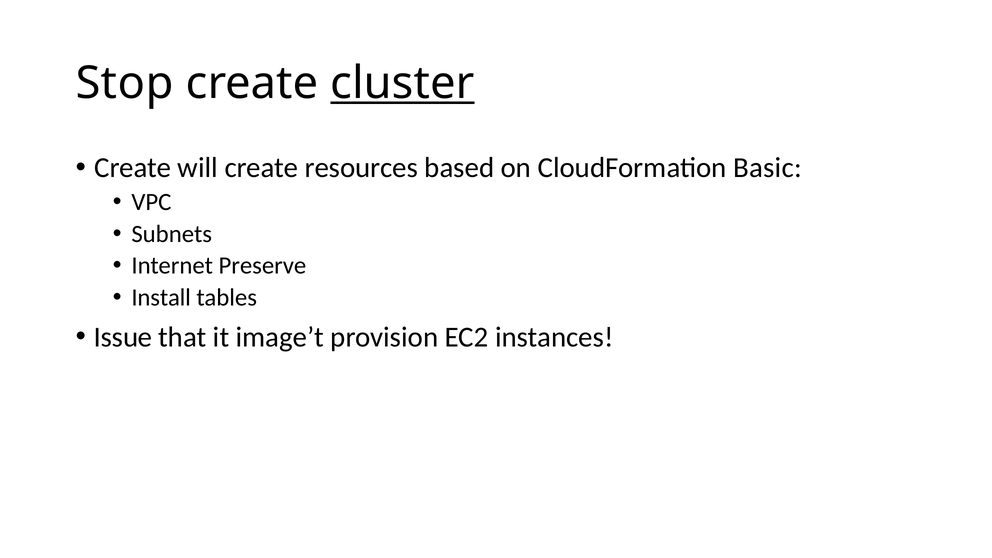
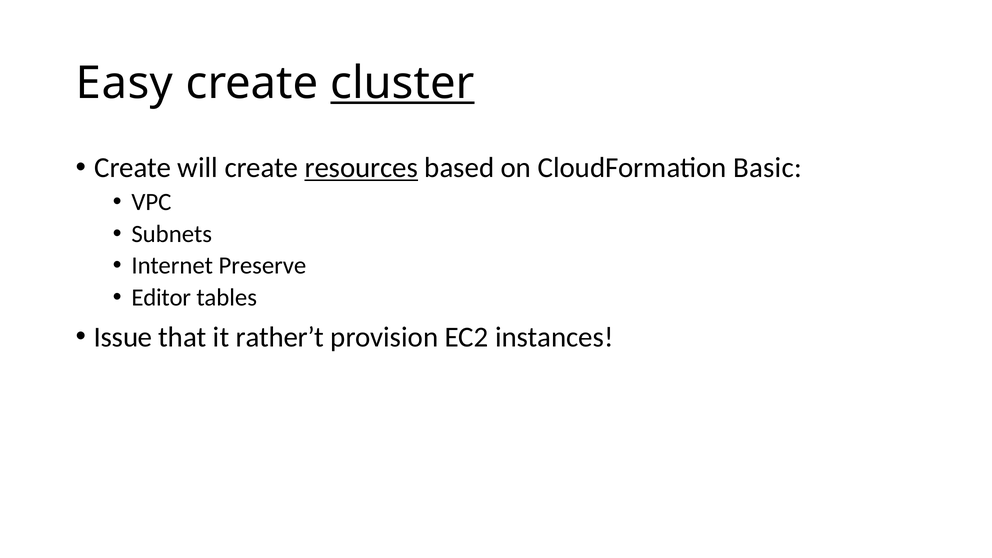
Stop: Stop -> Easy (124, 83)
resources underline: none -> present (361, 168)
Install: Install -> Editor (161, 298)
image’t: image’t -> rather’t (280, 337)
